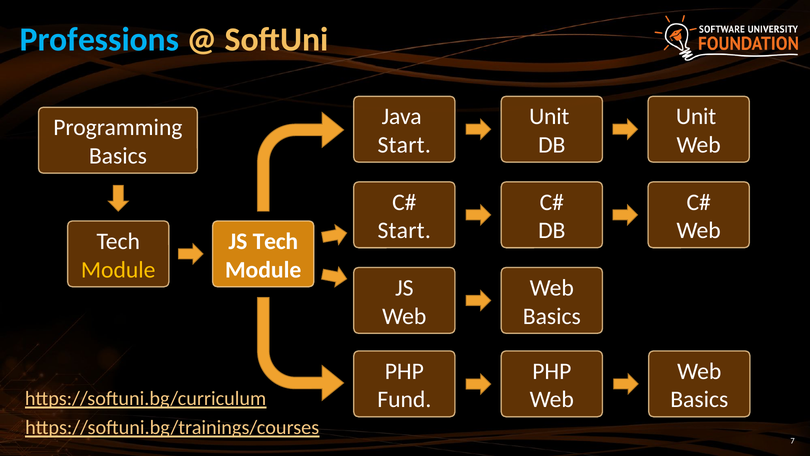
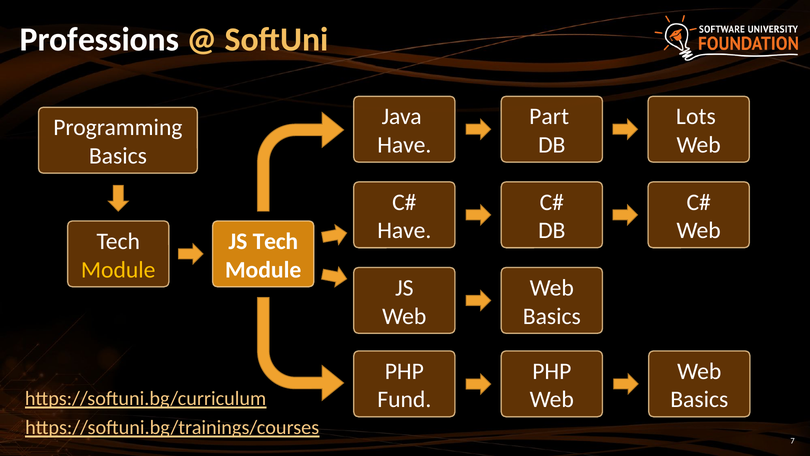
Professions colour: light blue -> white (99, 39)
Unit: Unit -> Part (549, 117)
Unit: Unit -> Lots (696, 117)
Start: Start -> Have (404, 145)
Start: Start -> Have (404, 231)
